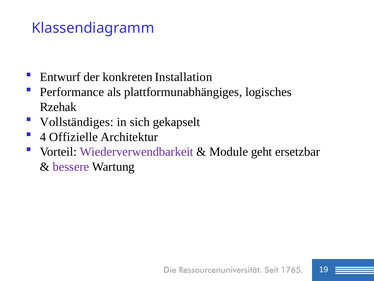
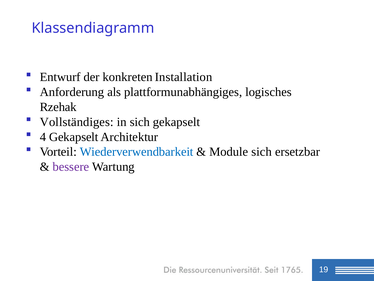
Performance: Performance -> Anforderung (72, 92)
4 Offizielle: Offizielle -> Gekapselt (74, 137)
Wiederverwendbarkeit colour: purple -> blue (137, 152)
Module geht: geht -> sich (262, 152)
